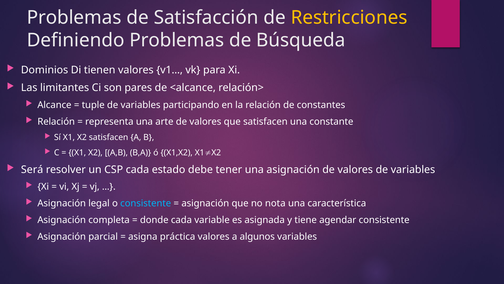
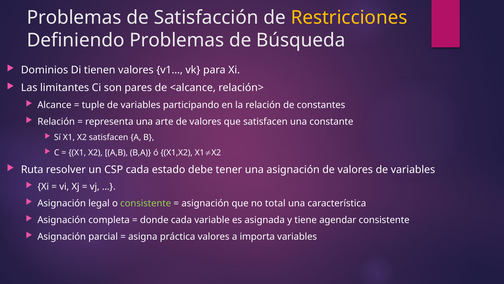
Será: Será -> Ruta (32, 169)
consistente colour: light blue -> light green (146, 203)
nota: nota -> total (275, 203)
algunos: algunos -> importa (257, 236)
